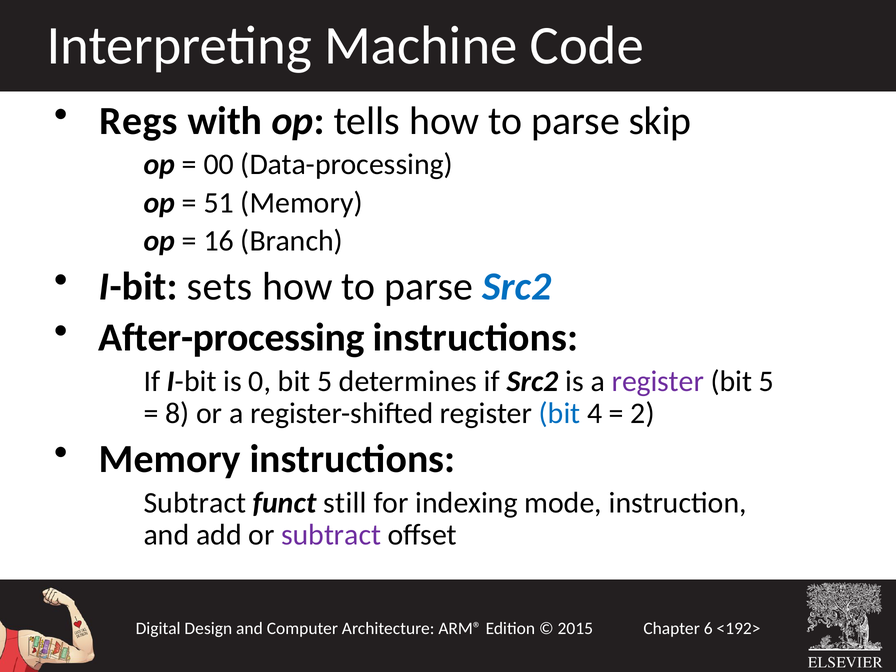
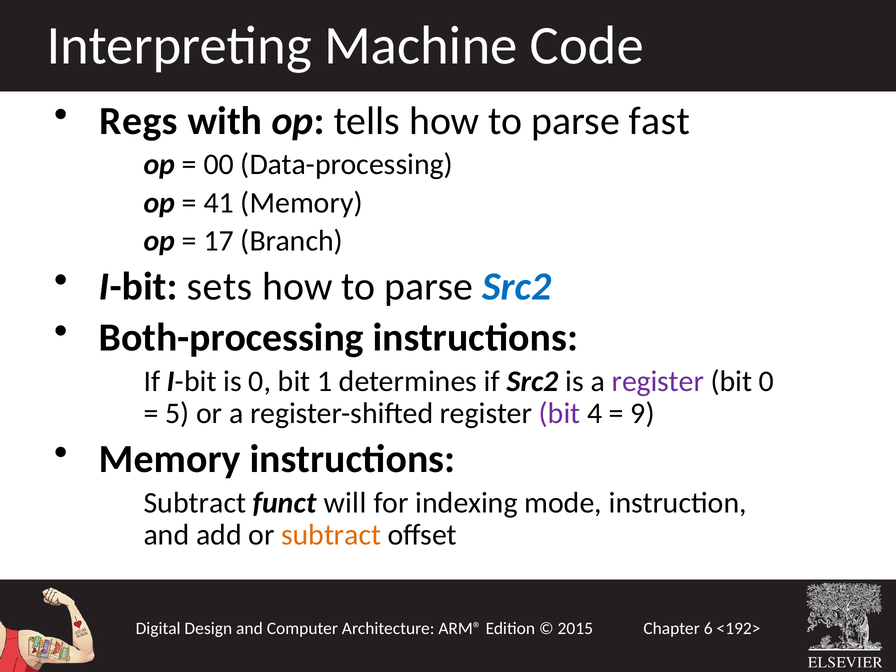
skip: skip -> fast (660, 121)
51: 51 -> 41 (219, 203)
16: 16 -> 17 (219, 241)
After-processing: After-processing -> Both-processing (231, 338)
0 bit 5: 5 -> 1 (325, 381)
5: 5 -> 0 (766, 381)
8: 8 -> 5 (177, 413)
bit colour: blue -> purple (560, 413)
2: 2 -> 9 (643, 413)
still: still -> will (345, 503)
subtract colour: purple -> orange (331, 535)
